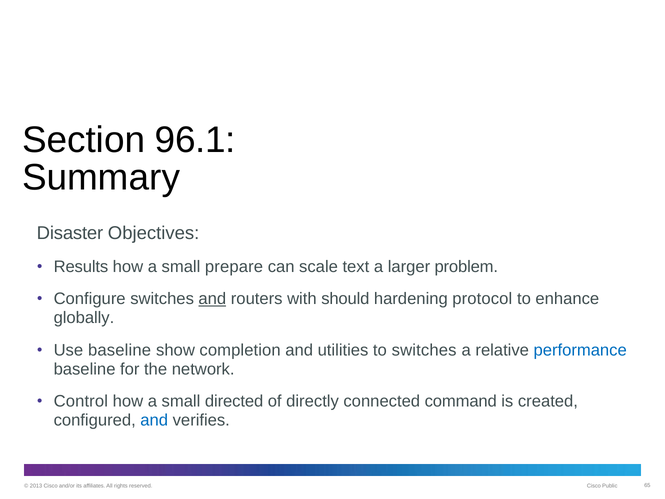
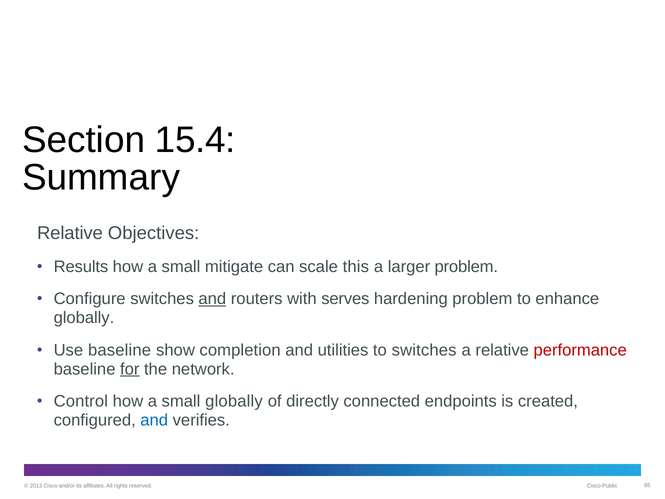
96.1: 96.1 -> 15.4 (195, 140)
Disaster: Disaster -> Relative (70, 233)
prepare: prepare -> mitigate (234, 266)
text: text -> this (356, 266)
should: should -> serves (345, 299)
hardening protocol: protocol -> problem (482, 299)
performance colour: blue -> red (580, 350)
for underline: none -> present (130, 369)
small directed: directed -> globally (234, 401)
command: command -> endpoints (461, 401)
